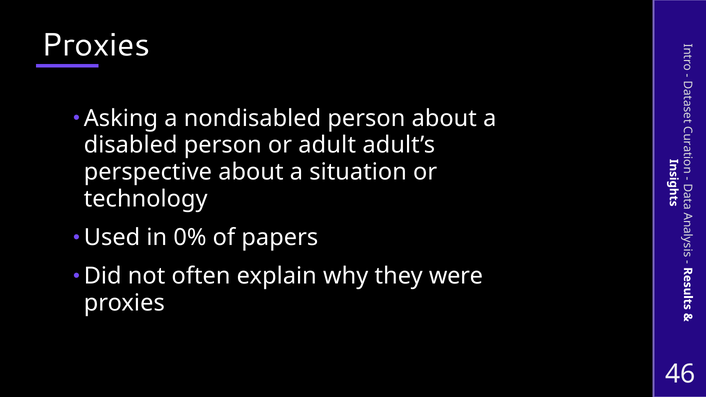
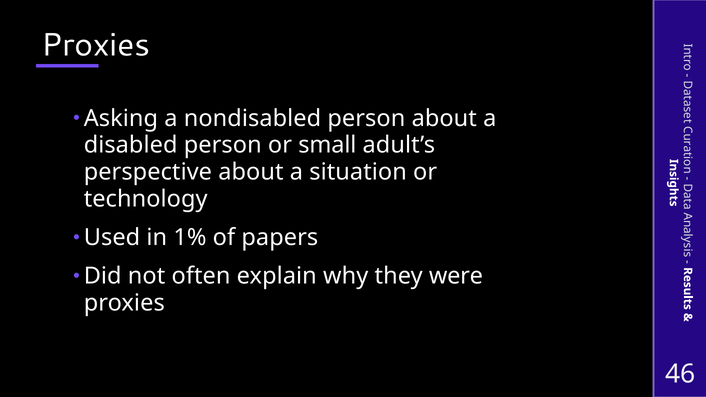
adult: adult -> small (327, 145)
0%: 0% -> 1% (190, 238)
